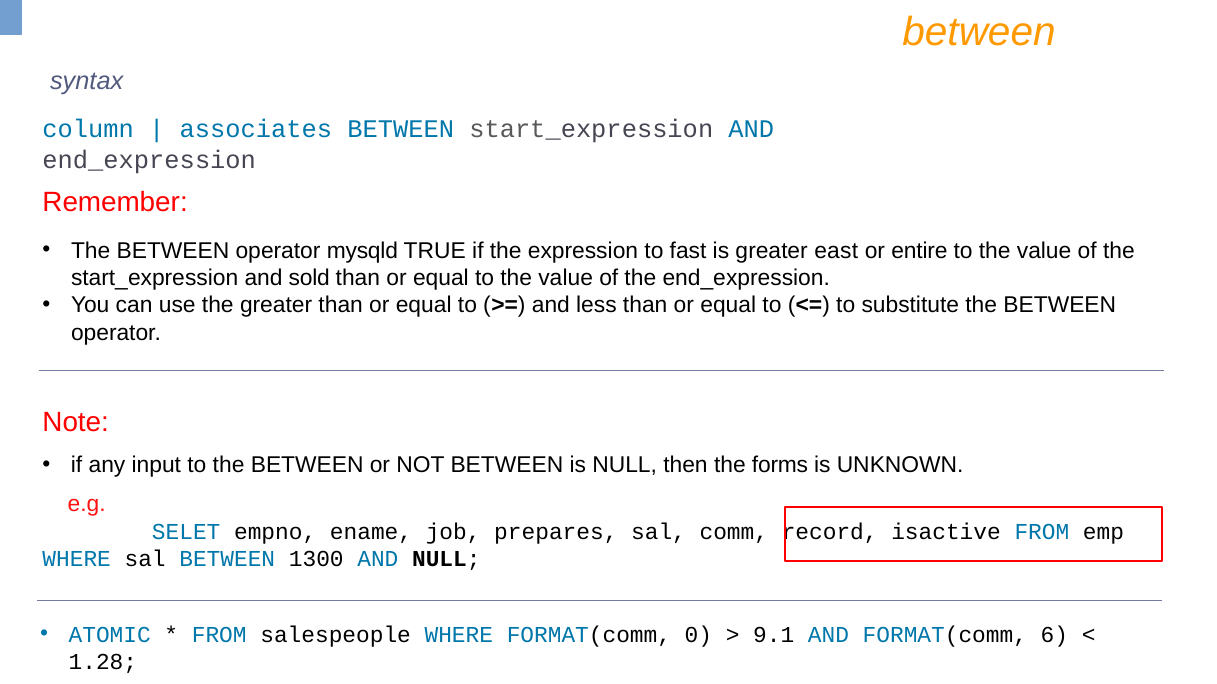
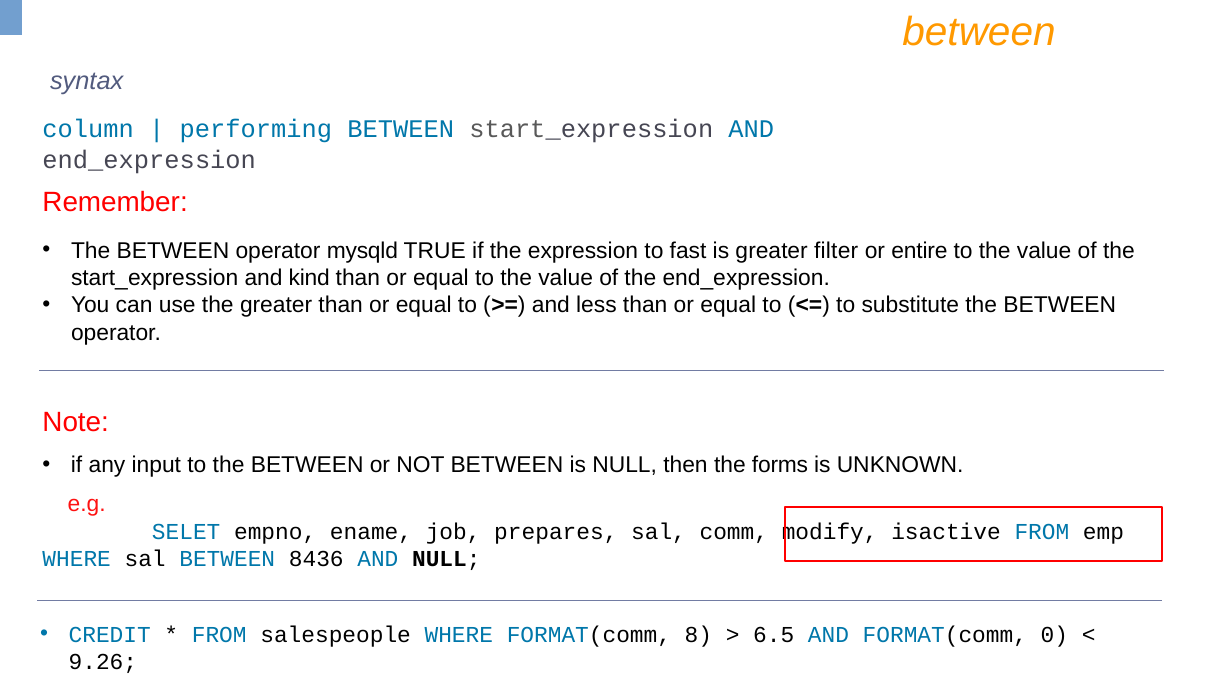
associates: associates -> performing (256, 130)
east: east -> filter (836, 251)
sold: sold -> kind (309, 278)
record: record -> modify (830, 532)
1300: 1300 -> 8436 (316, 559)
ATOMIC: ATOMIC -> CREDIT (110, 635)
0: 0 -> 8 (698, 635)
9.1: 9.1 -> 6.5 (774, 635)
6: 6 -> 0 (1054, 635)
1.28: 1.28 -> 9.26 (103, 663)
